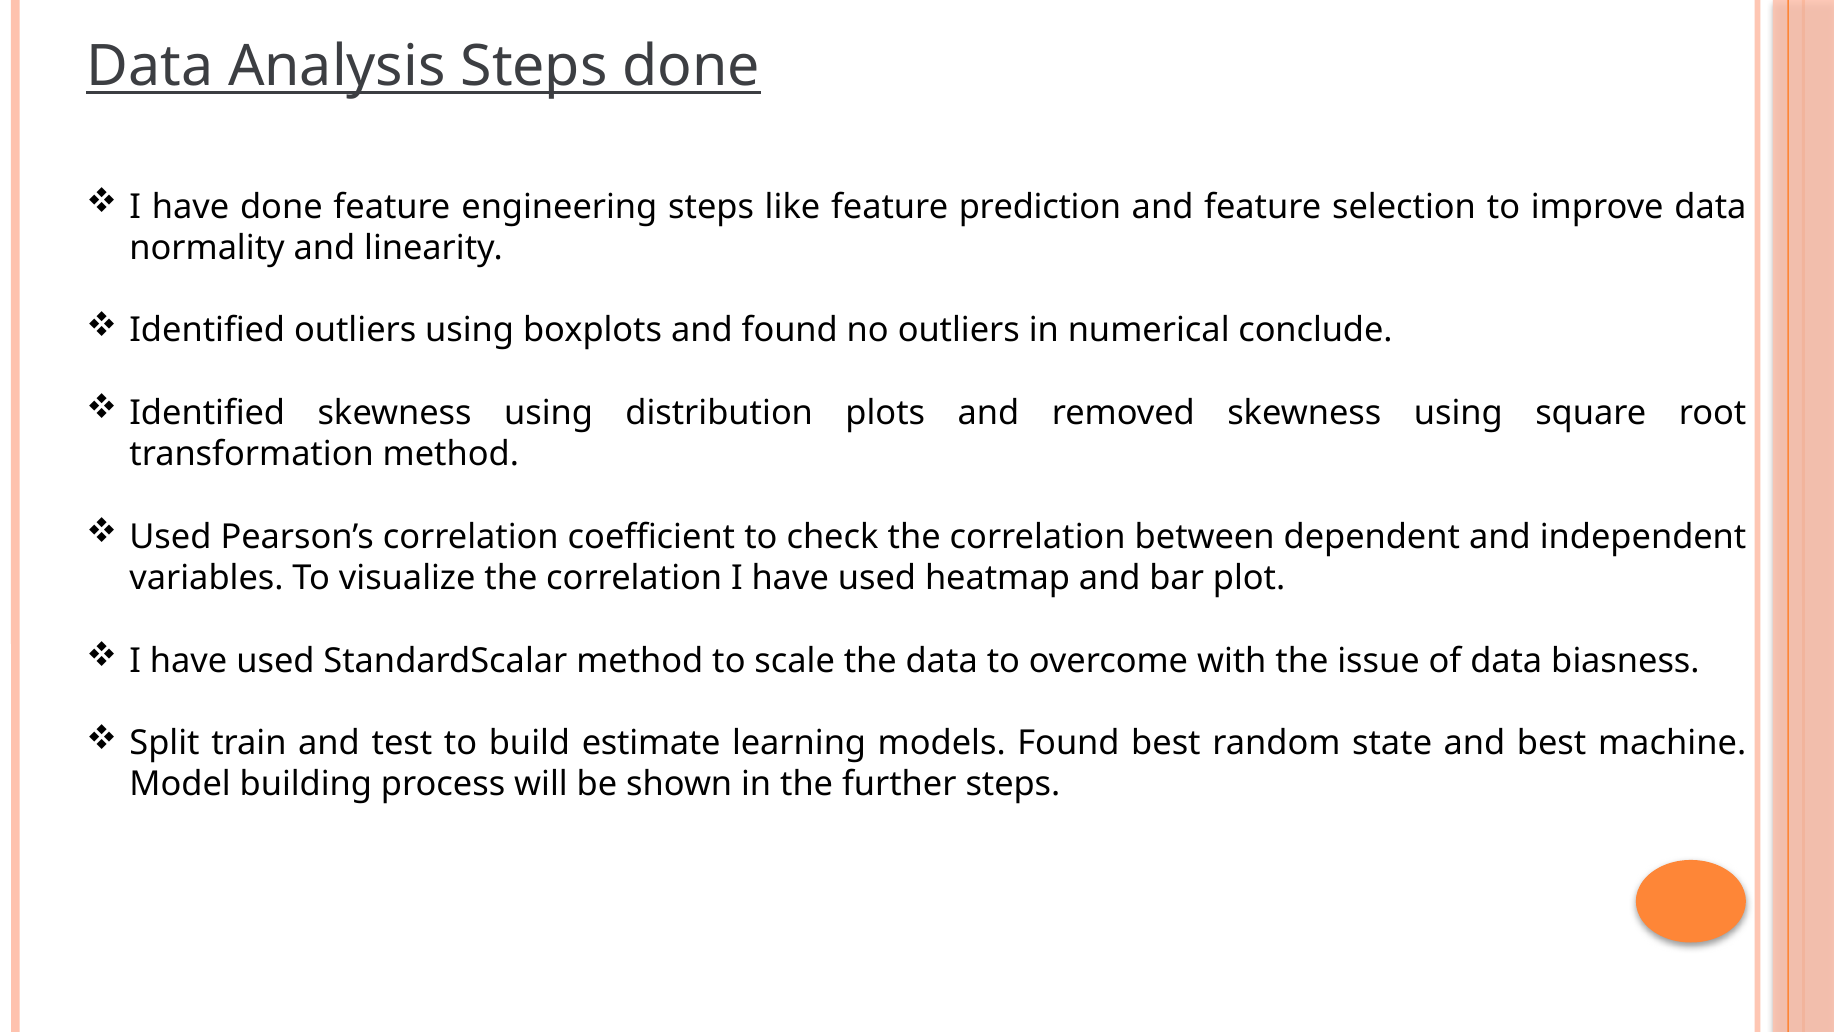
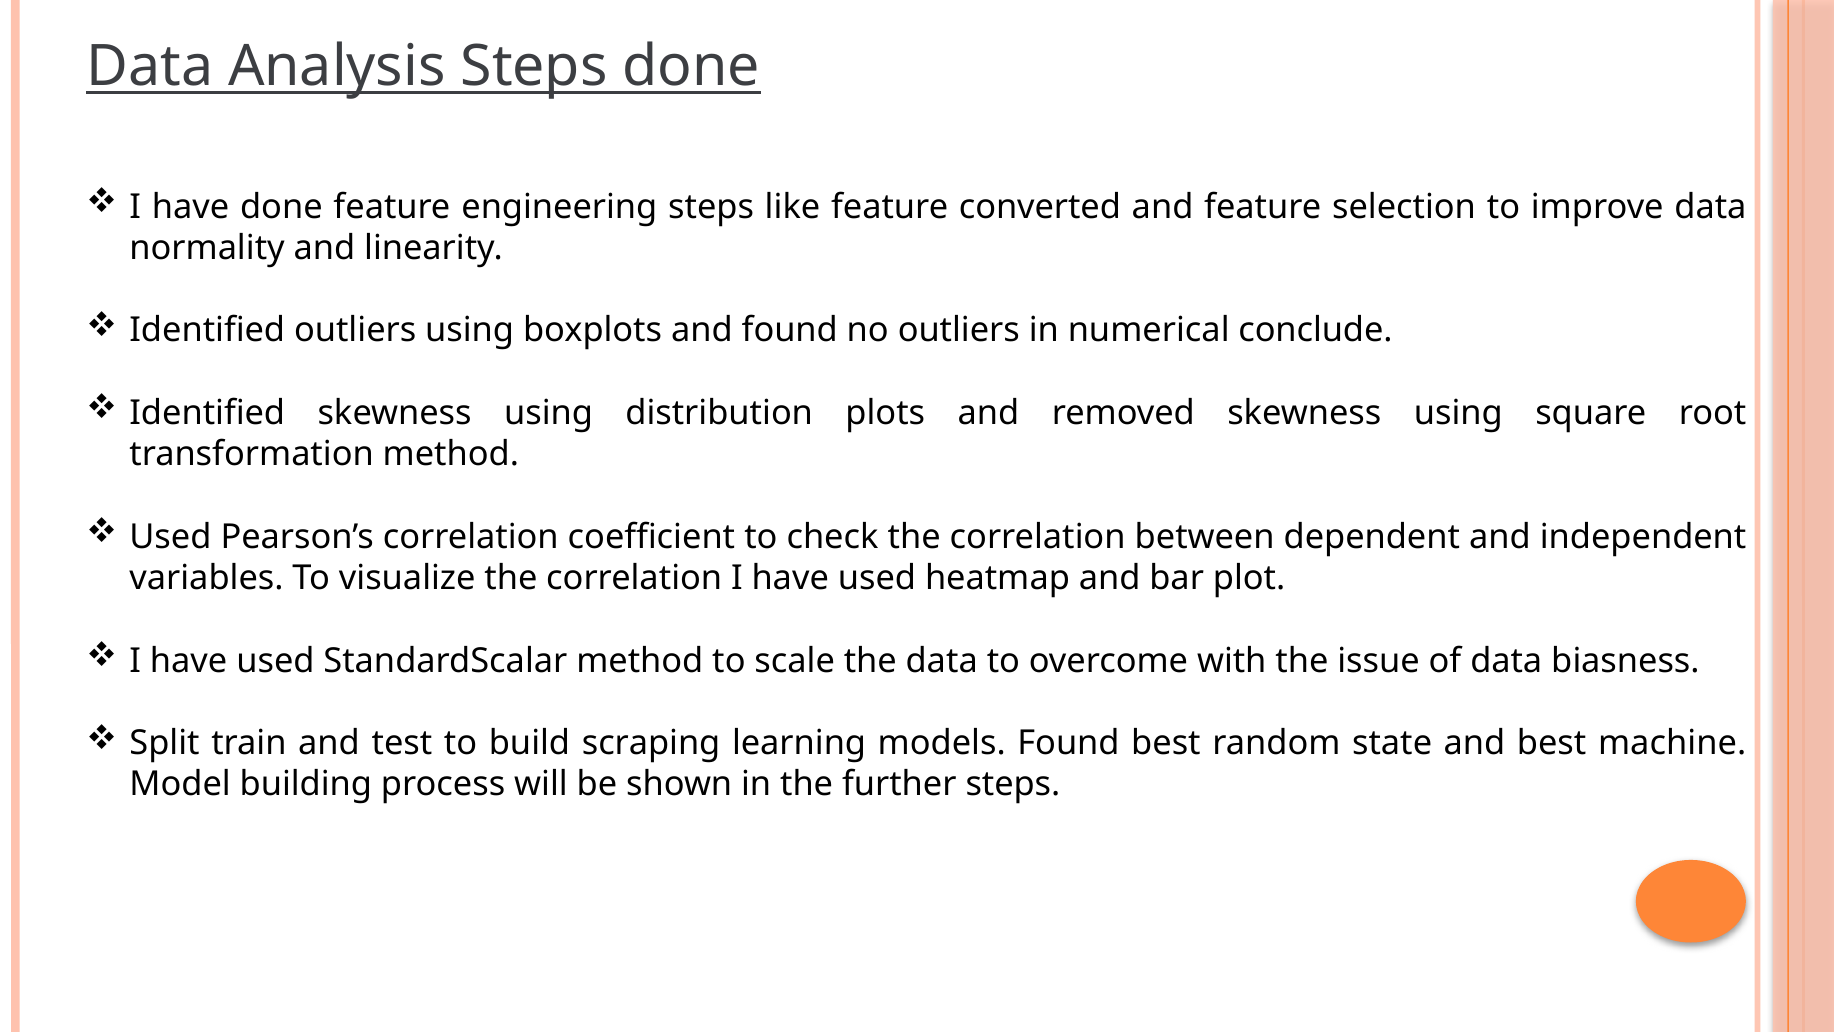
prediction: prediction -> converted (1040, 207)
estimate: estimate -> scraping (651, 743)
